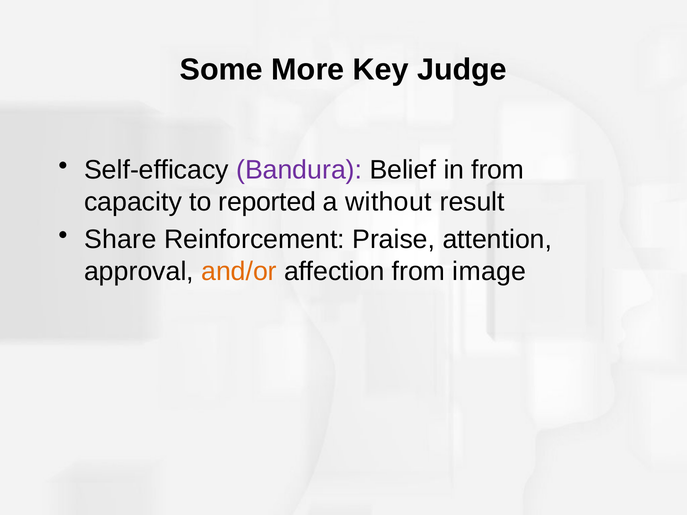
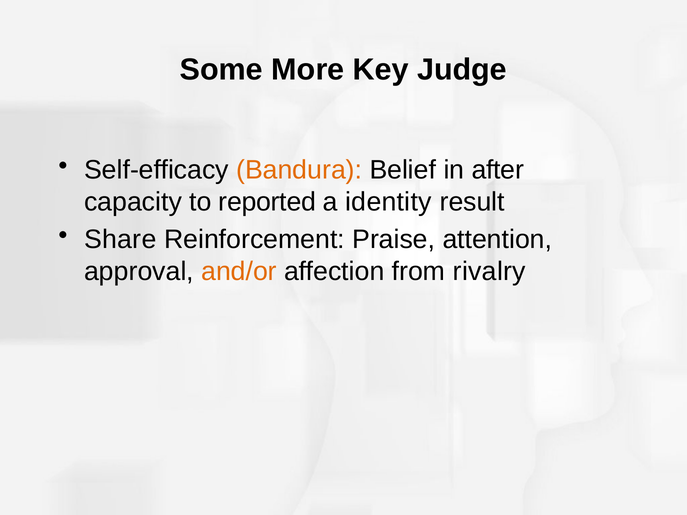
Bandura colour: purple -> orange (299, 170)
in from: from -> after (498, 170)
without: without -> identity (388, 202)
image: image -> rivalry (489, 272)
